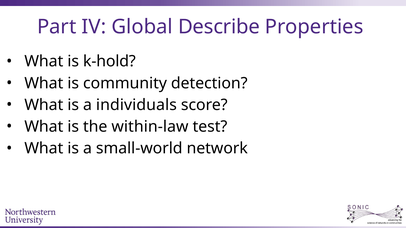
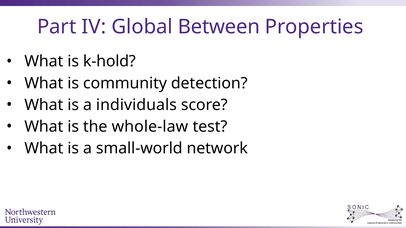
Describe: Describe -> Between (219, 27)
within-law: within-law -> whole-law (150, 127)
